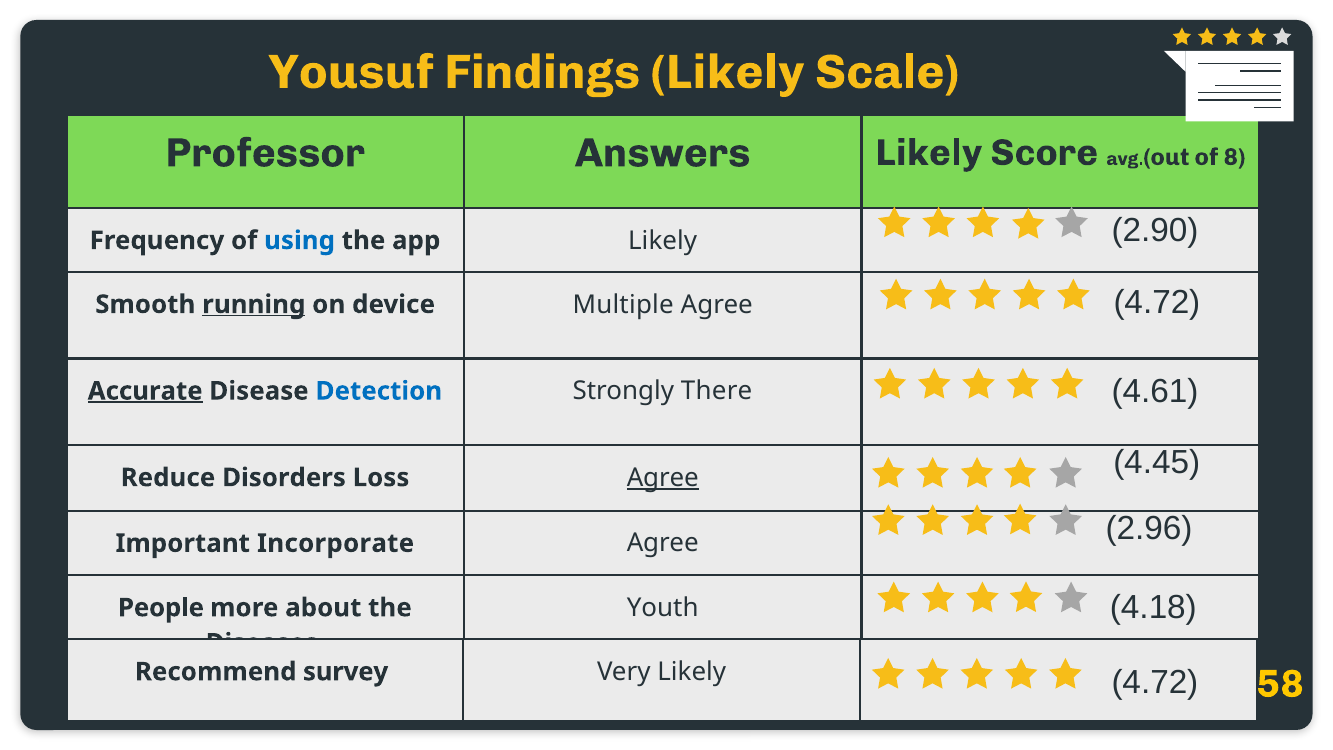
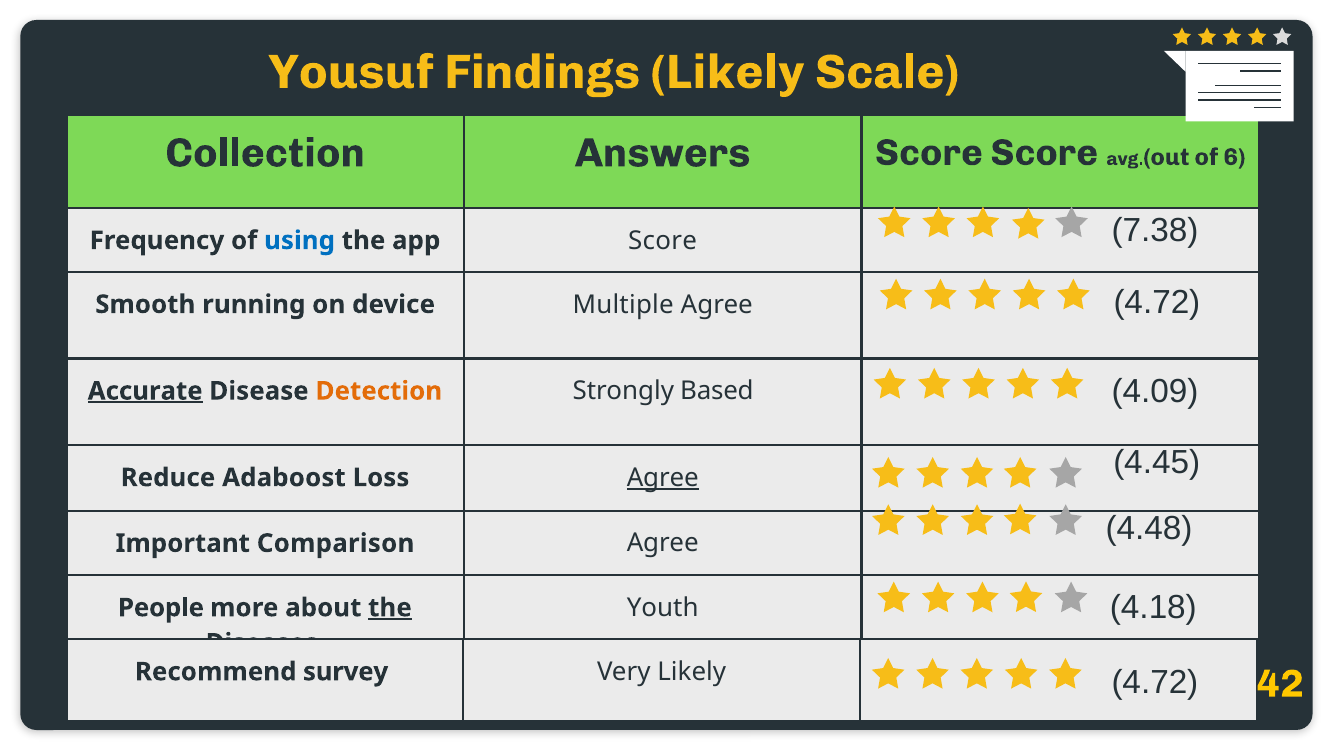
Professor: Professor -> Collection (265, 153)
Answers Likely: Likely -> Score (929, 153)
8: 8 -> 6 (1234, 157)
2.90: 2.90 -> 7.38 (1155, 231)
app Likely: Likely -> Score (663, 240)
running underline: present -> none (254, 304)
4.61: 4.61 -> 4.09 (1155, 392)
Detection colour: blue -> orange (379, 391)
There: There -> Based (717, 391)
Disorders: Disorders -> Adaboost (284, 478)
2.96: 2.96 -> 4.48 (1149, 528)
Incorporate: Incorporate -> Comparison (336, 543)
the underline: none -> present (390, 608)
58: 58 -> 42 (1280, 684)
